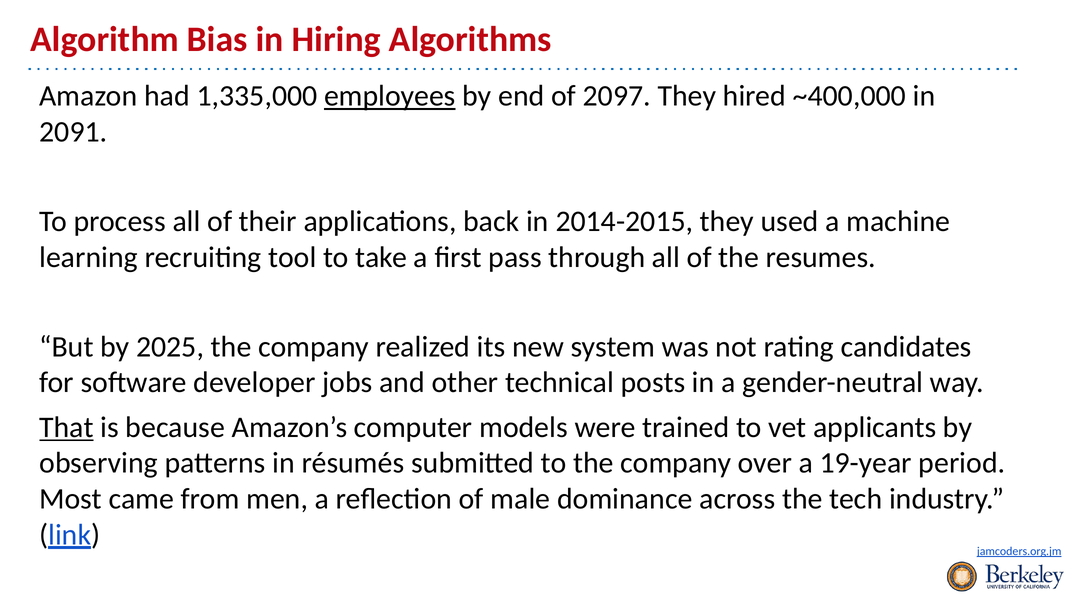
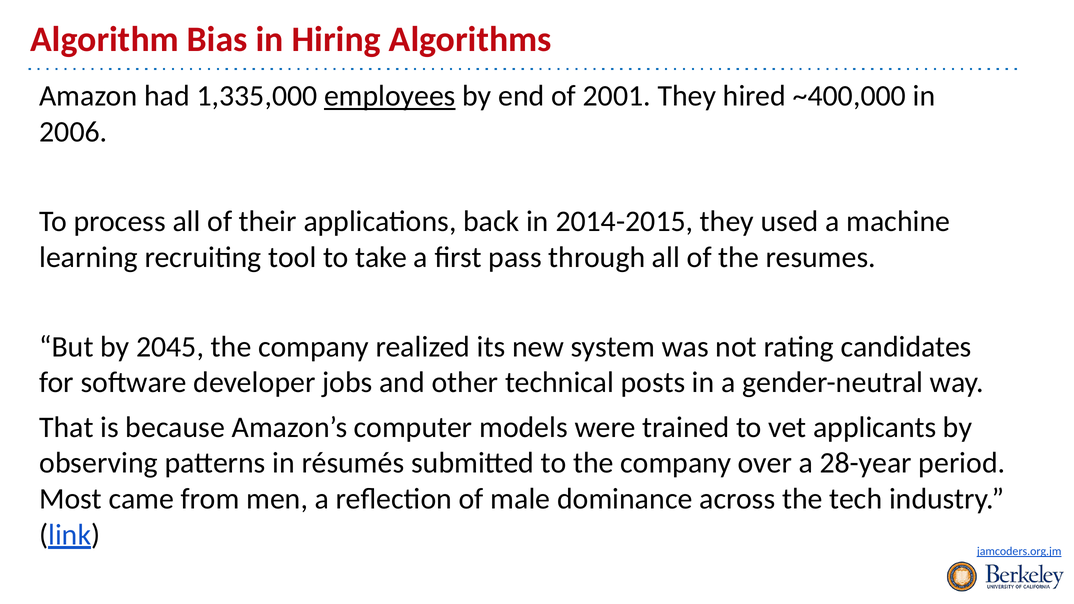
2097: 2097 -> 2001 (617, 96)
2091: 2091 -> 2006 (73, 132)
2025: 2025 -> 2045 (170, 347)
That underline: present -> none (66, 427)
19-year: 19-year -> 28-year (866, 463)
